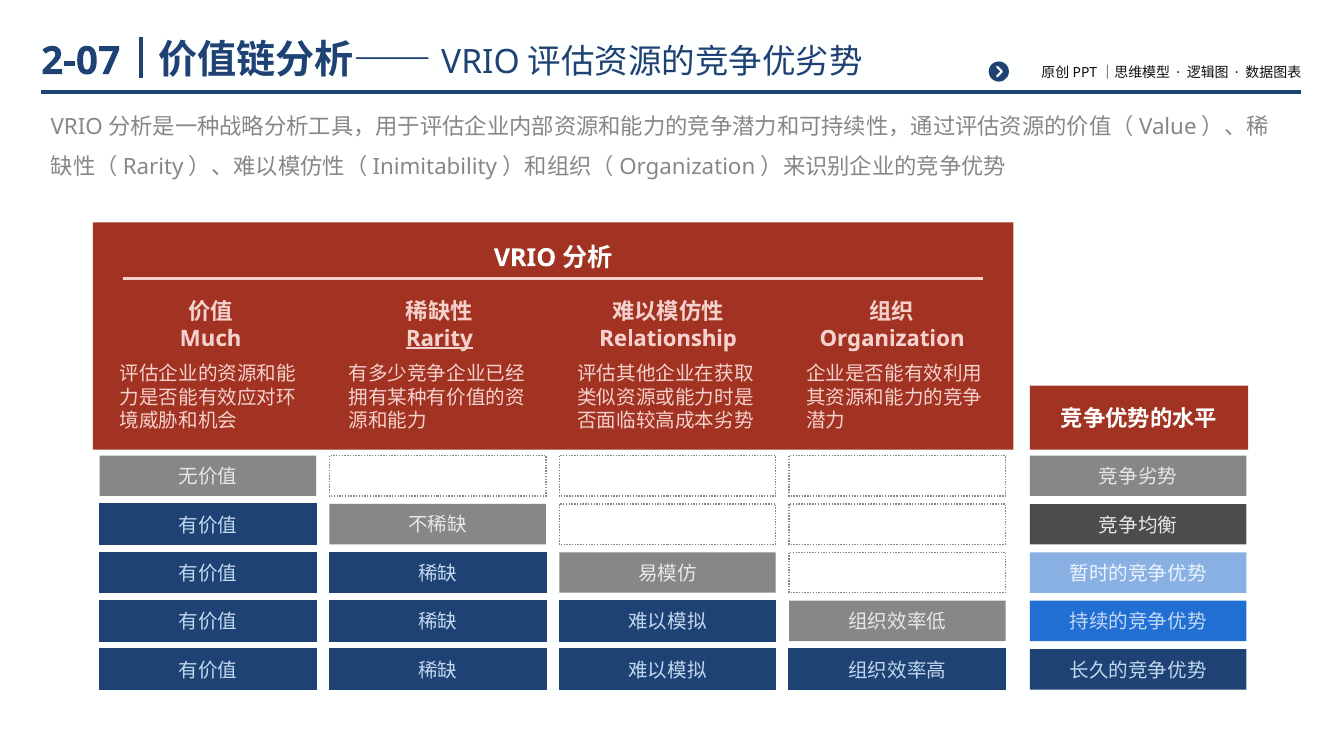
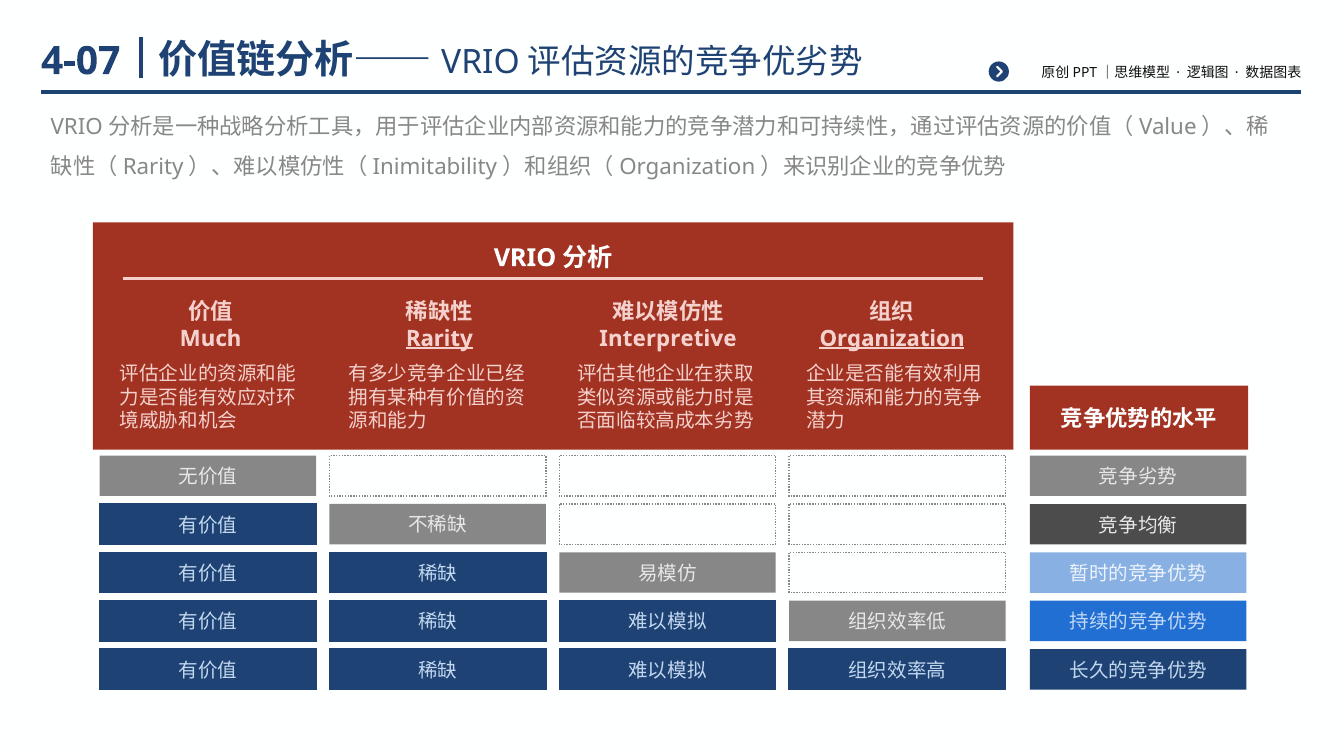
2-07: 2-07 -> 4-07 (81, 61)
Relationship: Relationship -> Interpretive (668, 339)
Organization underline: none -> present (892, 339)
